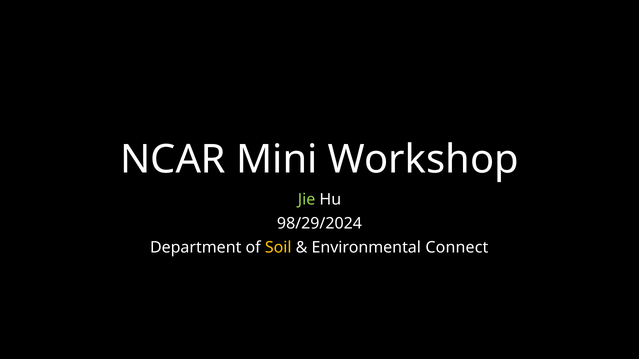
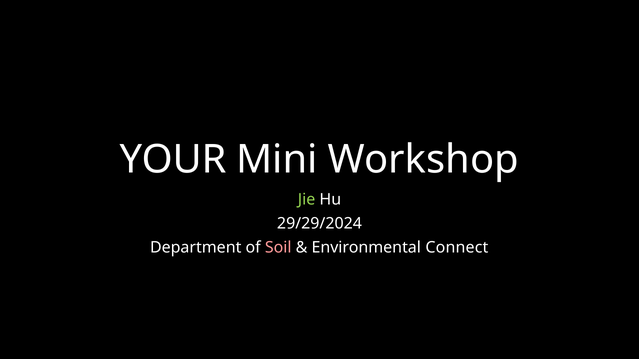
NCAR: NCAR -> YOUR (173, 160)
98/29/2024: 98/29/2024 -> 29/29/2024 (319, 224)
Soil colour: yellow -> pink (278, 248)
